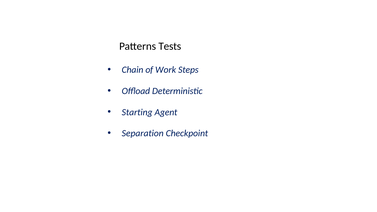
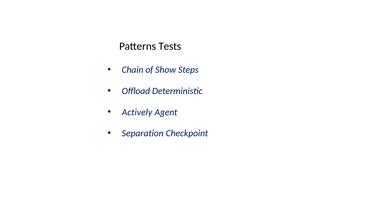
Work: Work -> Show (166, 70)
Starting: Starting -> Actively (137, 112)
